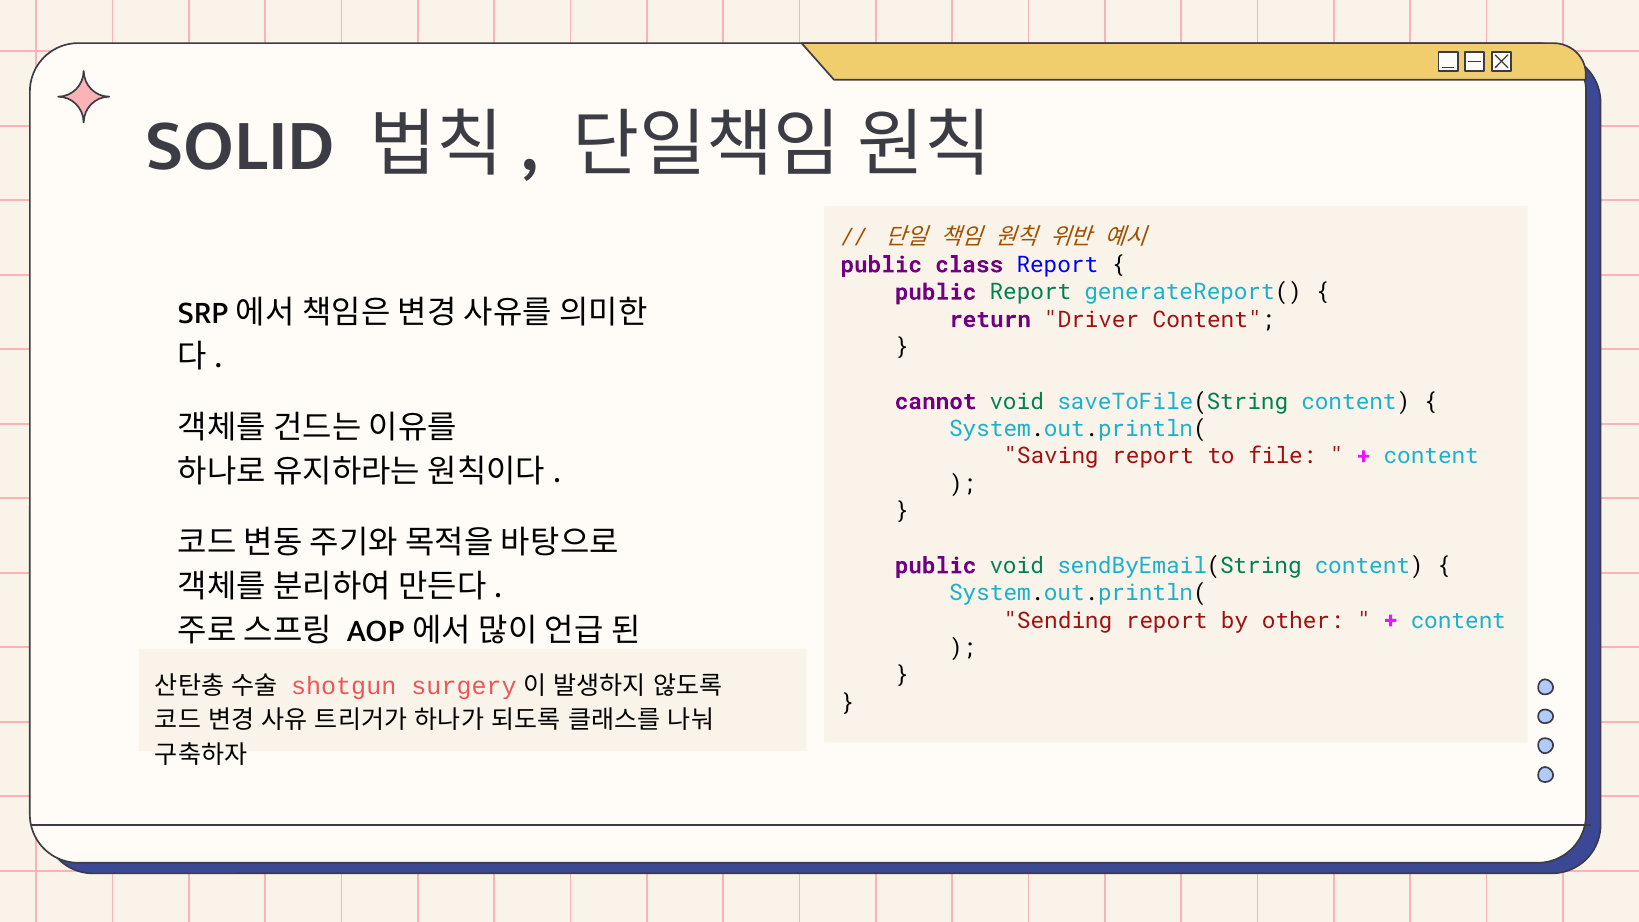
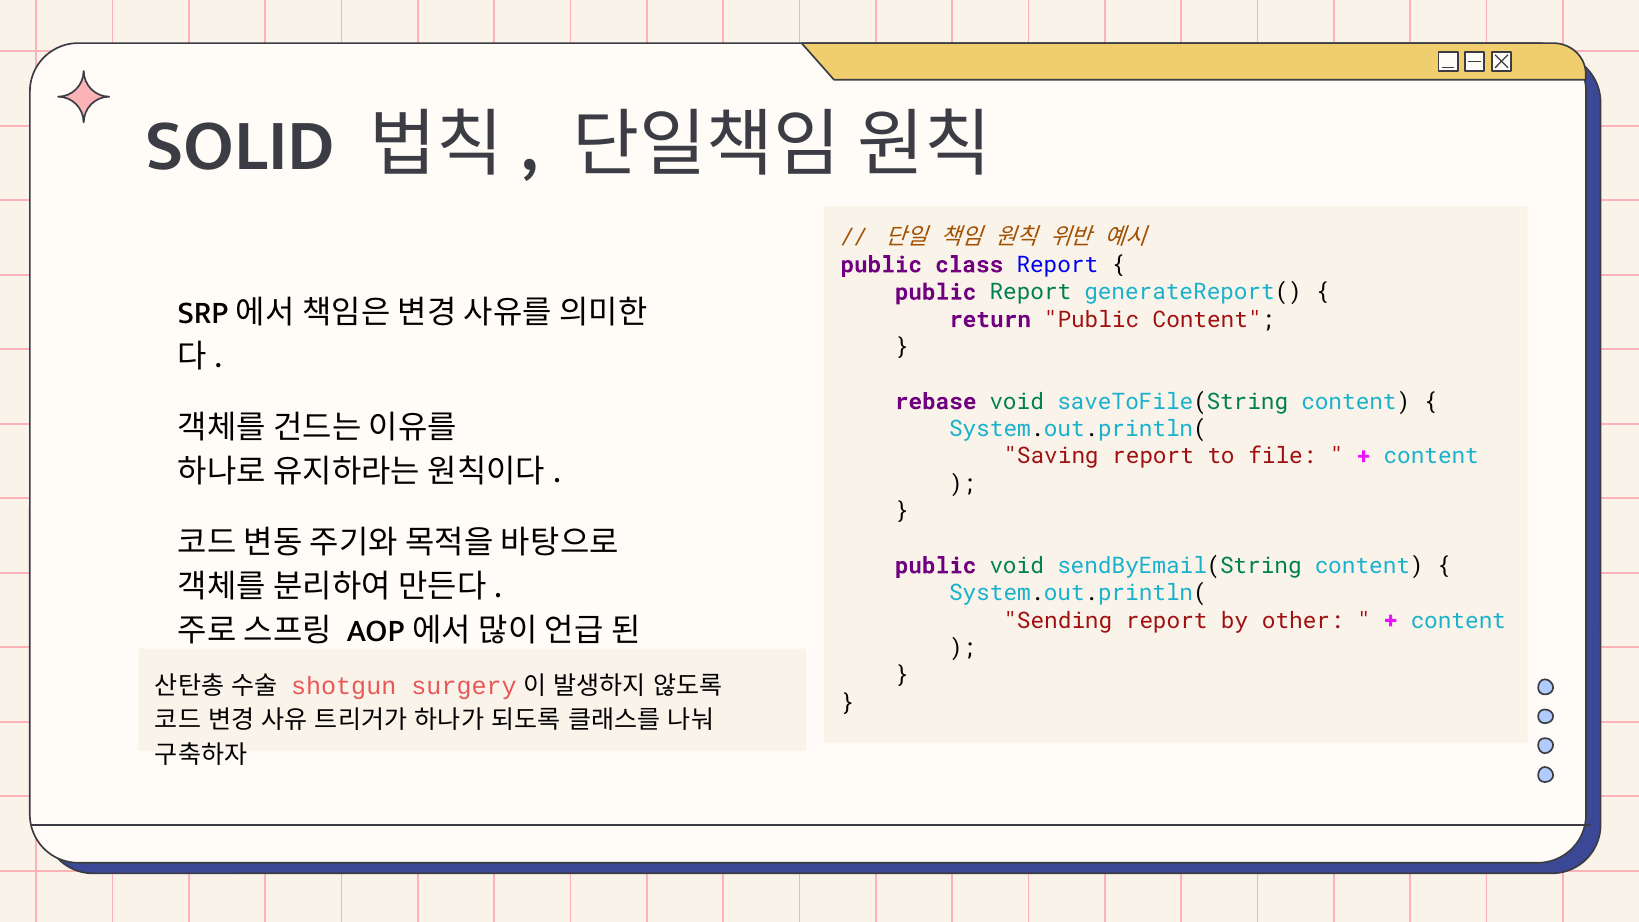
return Driver: Driver -> Public (1092, 320)
cannot: cannot -> rebase (936, 402)
